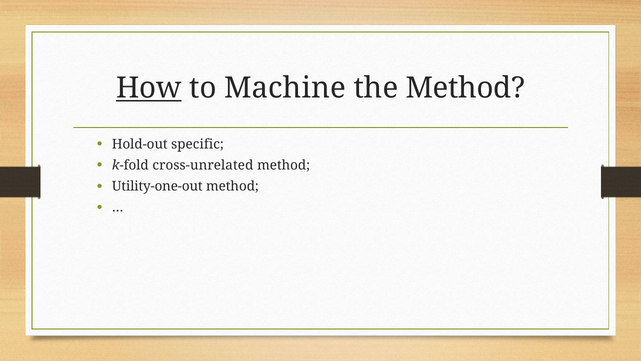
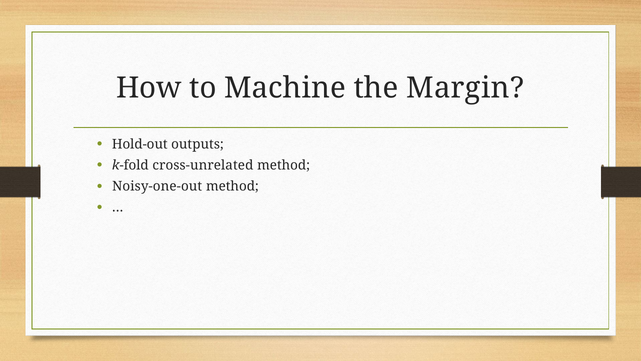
How underline: present -> none (149, 88)
the Method: Method -> Margin (465, 88)
specific: specific -> outputs (197, 144)
Utility-one-out: Utility-one-out -> Noisy-one-out (157, 186)
